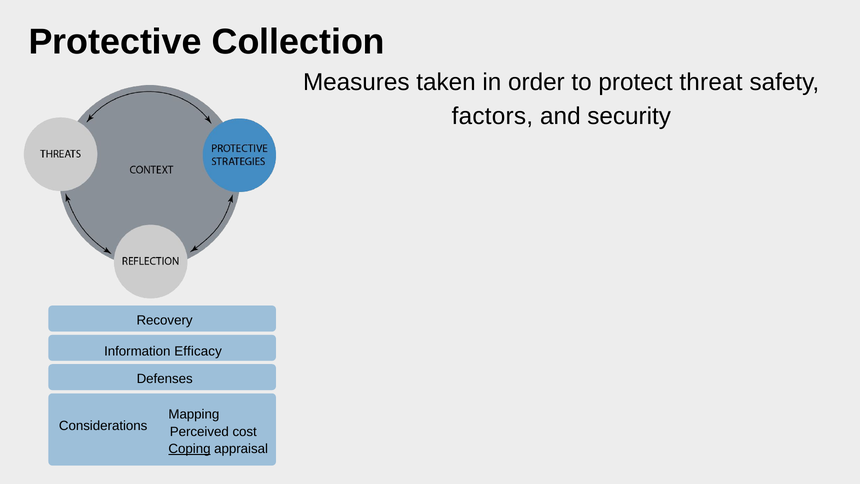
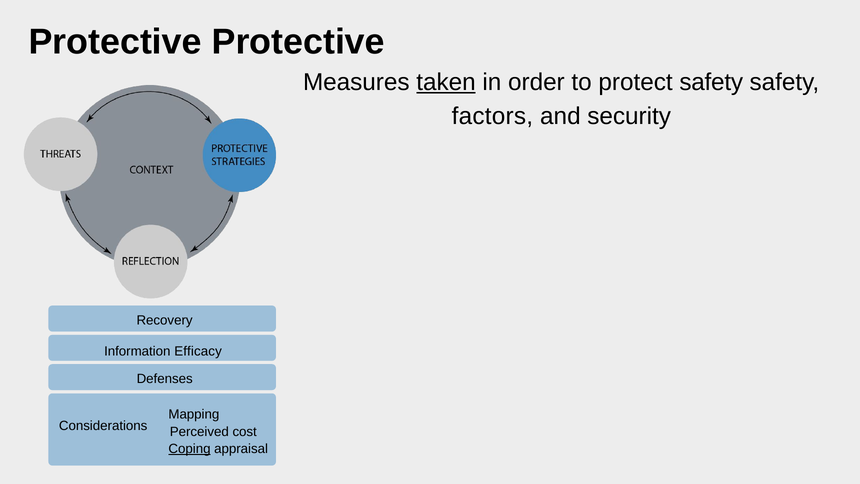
Protective Collection: Collection -> Protective (298, 42)
taken underline: none -> present (446, 82)
protect threat: threat -> safety (711, 82)
